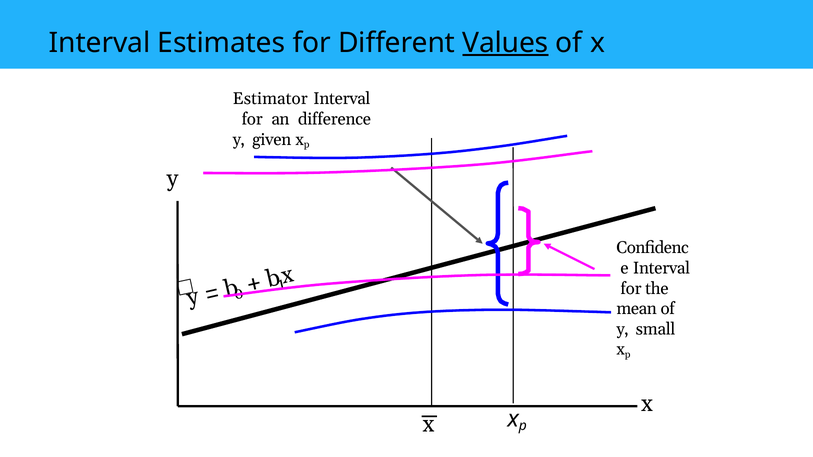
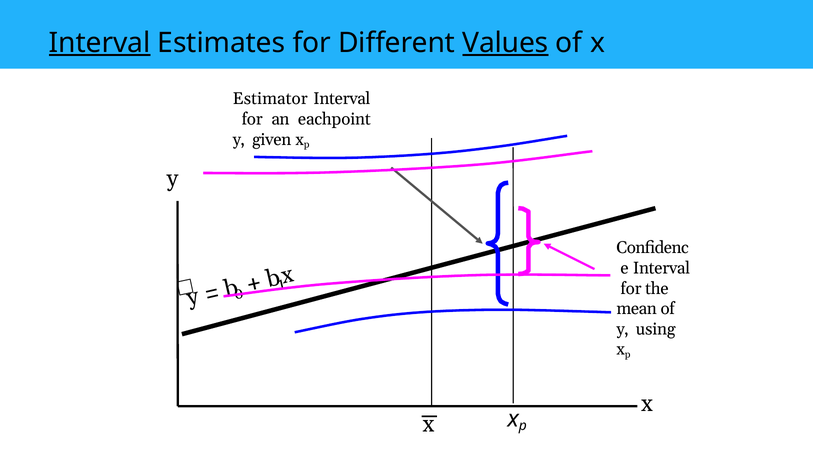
Interval underline: none -> present (100, 43)
difference: difference -> eachpoint (334, 119)
small: small -> using (656, 329)
